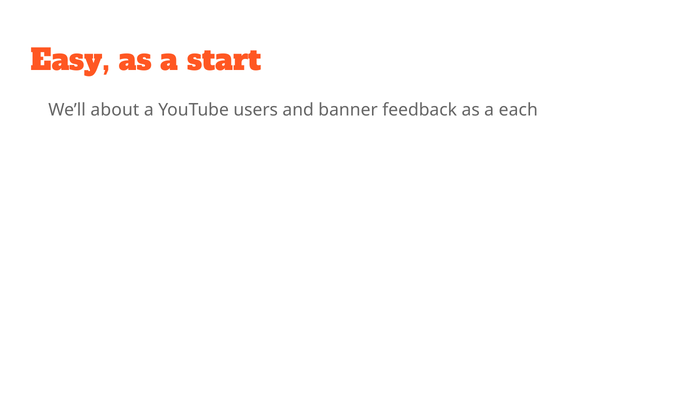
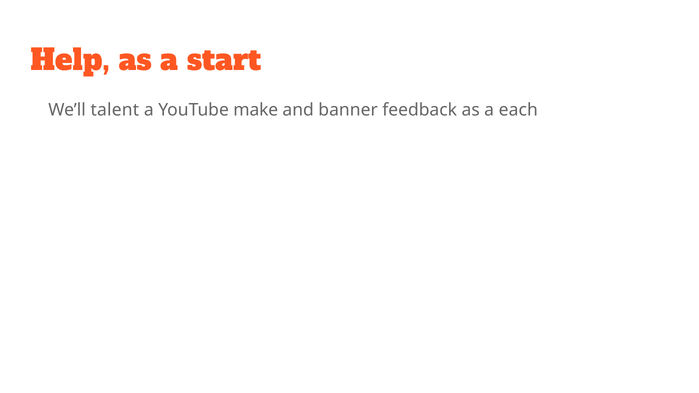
Easy: Easy -> Help (70, 61)
about: about -> talent (115, 110)
users: users -> make (256, 110)
